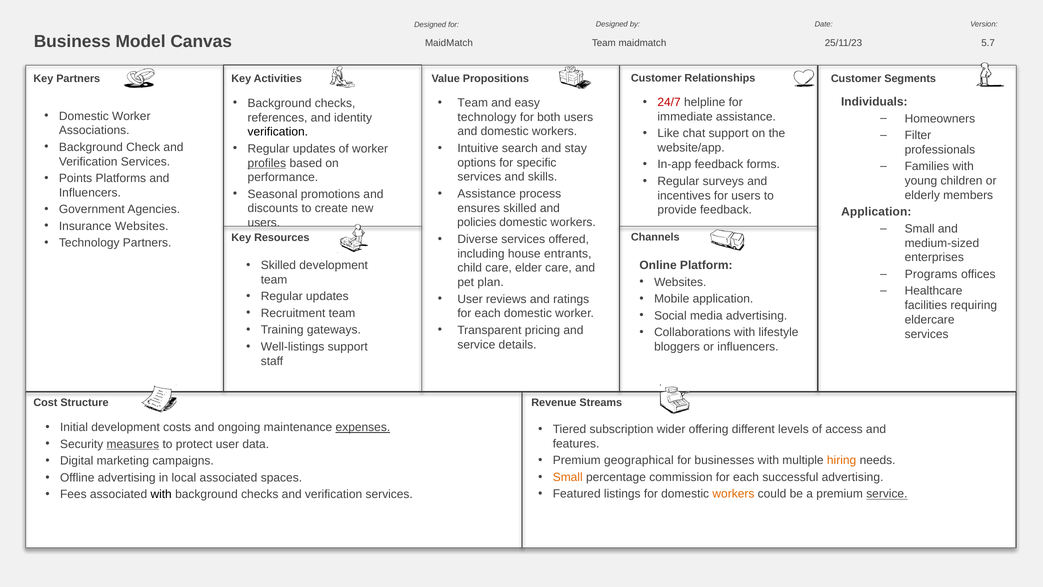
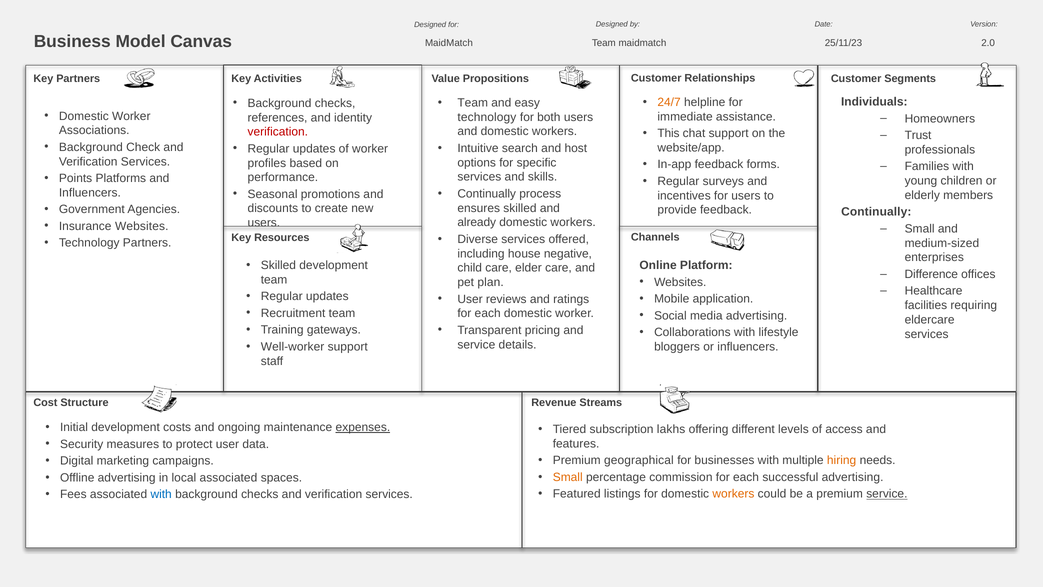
5.7: 5.7 -> 2.0 (988, 43)
24/7 colour: red -> orange (669, 102)
verification colour: black -> red (278, 132)
Like: Like -> This (668, 133)
Filter: Filter -> Trust (918, 135)
stay: stay -> host (576, 148)
profiles underline: present -> none (267, 163)
Assistance: Assistance -> Continually (487, 194)
Application: Application -> Continually (876, 212)
policies: policies -> already (477, 222)
entrants: entrants -> negative (568, 253)
Programs: Programs -> Difference (931, 274)
Well-listings: Well-listings -> Well-worker (293, 347)
wider: wider -> lakhs (671, 429)
measures underline: present -> none (133, 444)
with colour: black -> blue (161, 494)
